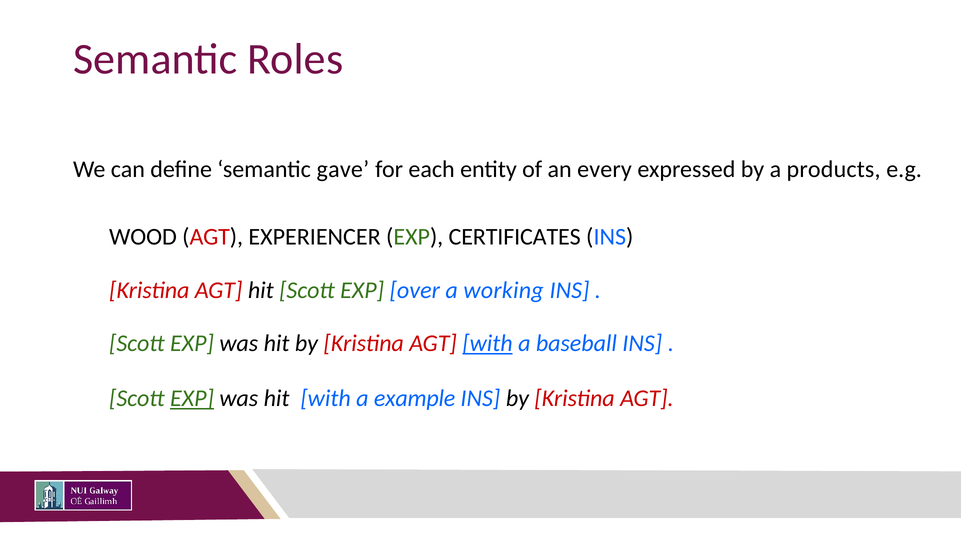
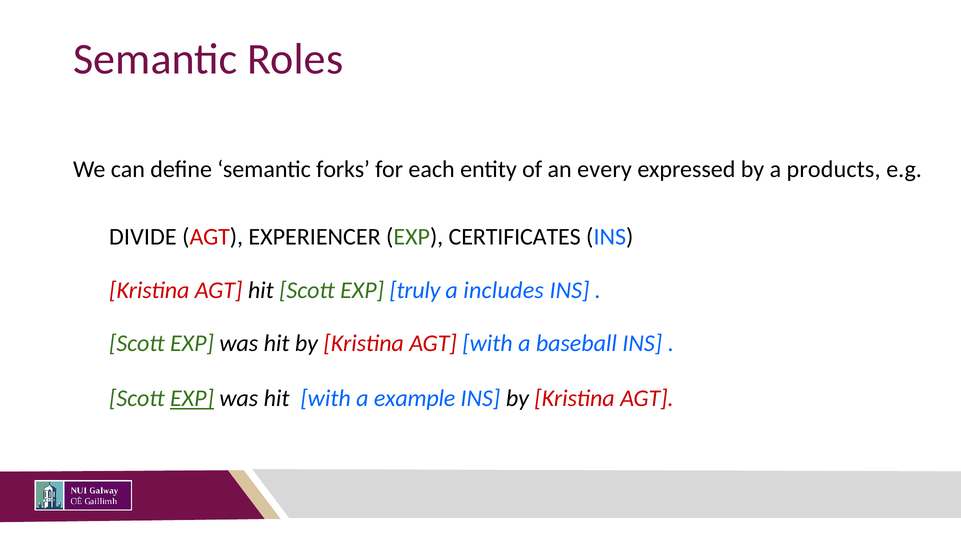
gave: gave -> forks (343, 169)
WOOD: WOOD -> DIVIDE (143, 237)
over: over -> truly (415, 290)
working: working -> includes (504, 290)
with underline: present -> none (488, 344)
